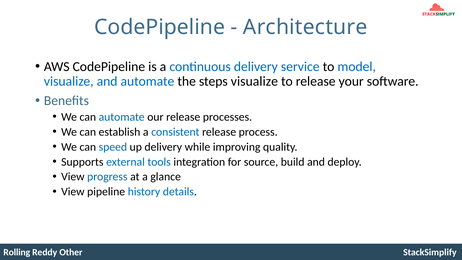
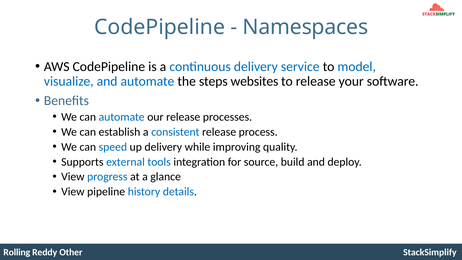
Architecture: Architecture -> Namespaces (305, 27)
steps visualize: visualize -> websites (254, 81)
